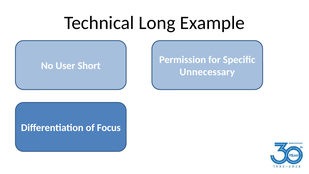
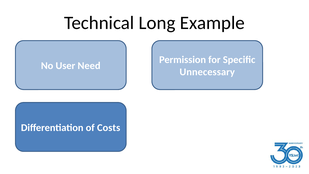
Short: Short -> Need (89, 66)
Focus: Focus -> Costs (109, 128)
